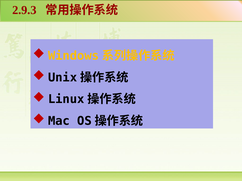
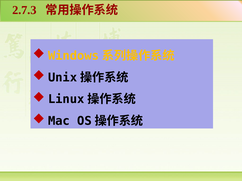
2.9.3: 2.9.3 -> 2.7.3 (24, 10)
